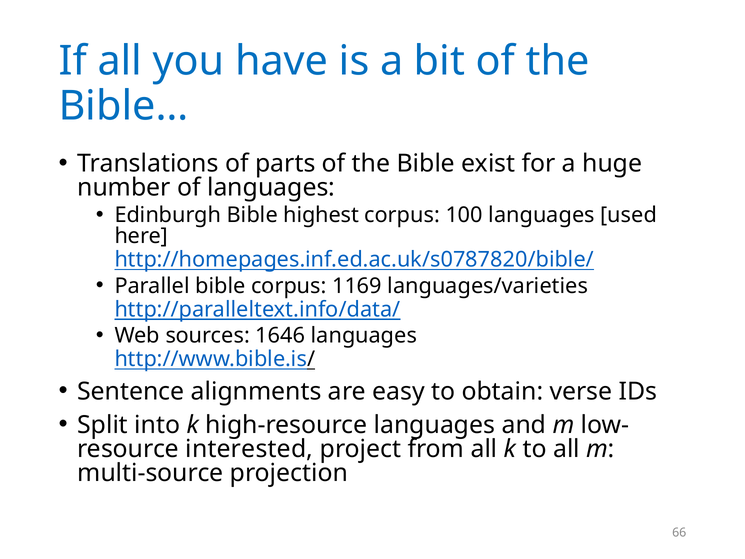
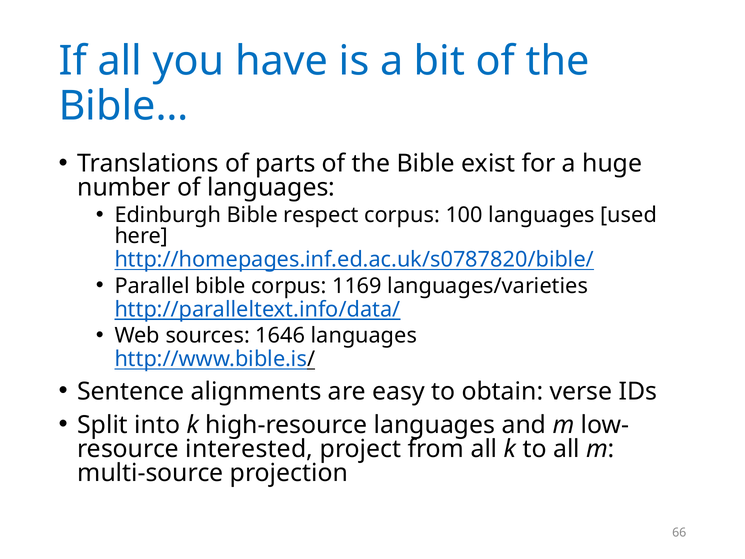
highest: highest -> respect (321, 215)
